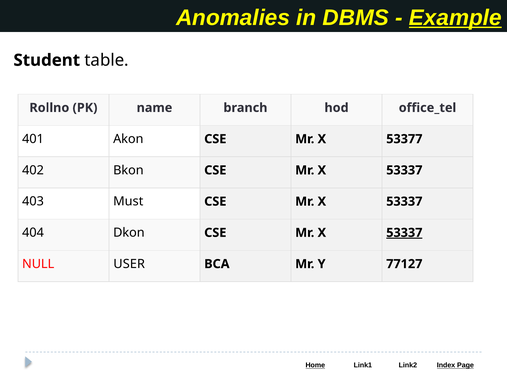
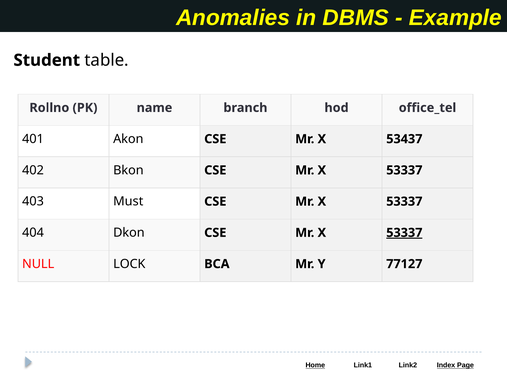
Example underline: present -> none (455, 18)
53377: 53377 -> 53437 (404, 139)
USER: USER -> LOCK (129, 264)
